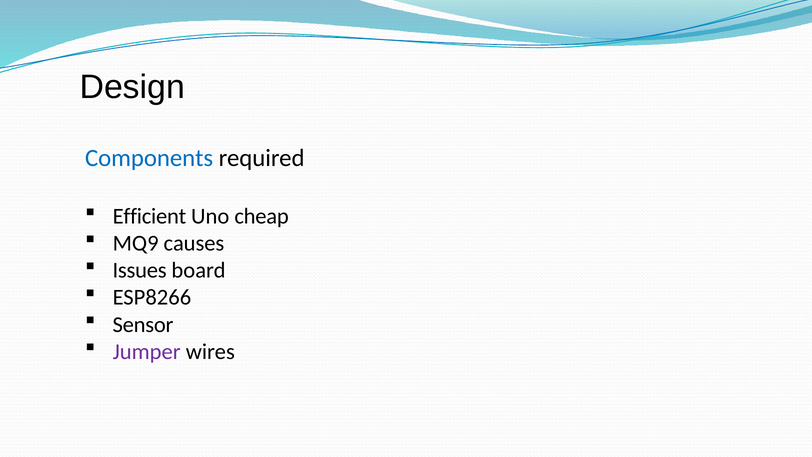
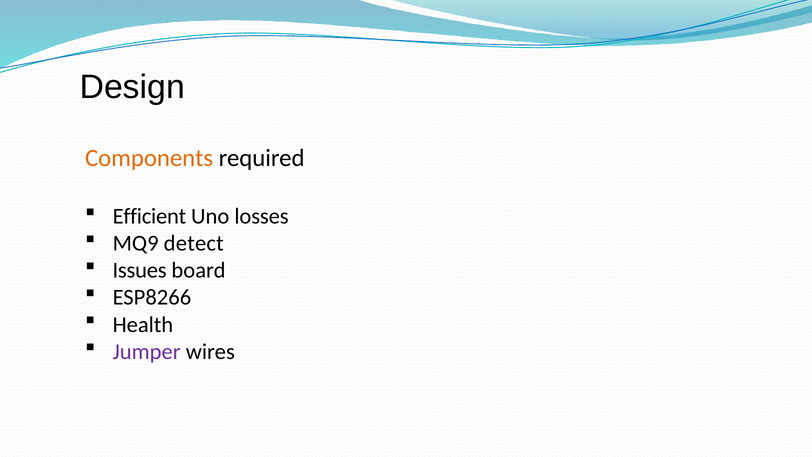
Components colour: blue -> orange (149, 158)
cheap: cheap -> losses (262, 216)
causes: causes -> detect (194, 243)
Sensor: Sensor -> Health (143, 324)
